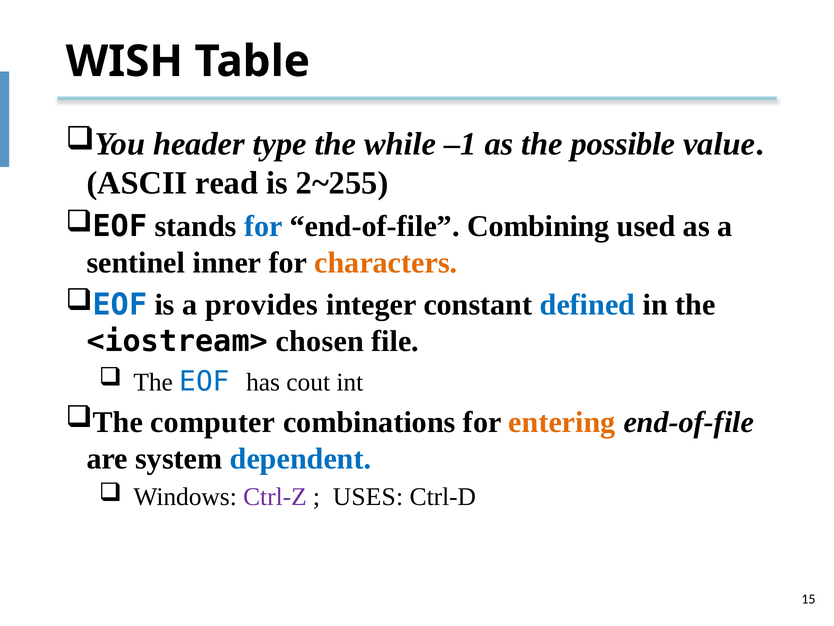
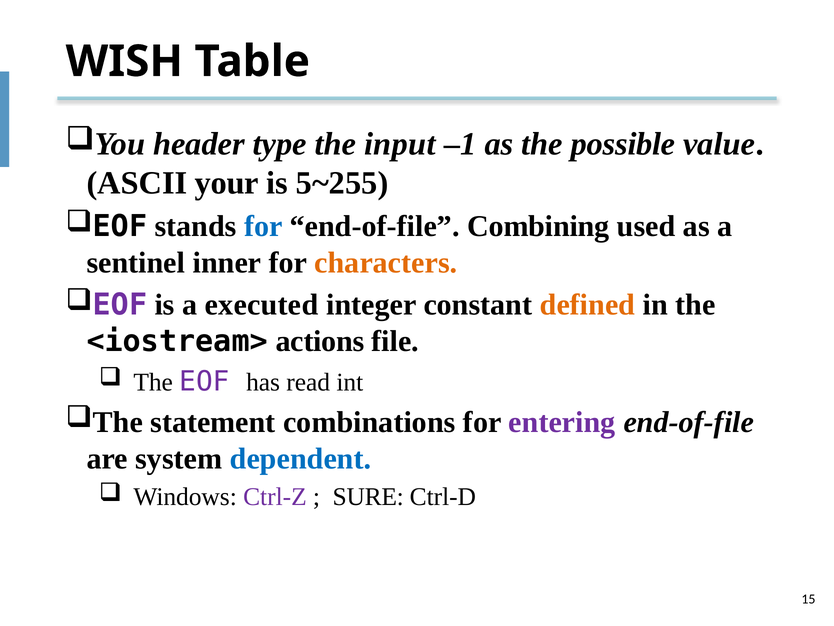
while: while -> input (400, 144)
read: read -> your (227, 183)
2~255: 2~255 -> 5~255 (342, 183)
EOF colour: blue -> purple (120, 305)
provides: provides -> executed (262, 305)
defined colour: blue -> orange (587, 305)
chosen: chosen -> actions (320, 341)
EOF colour: blue -> purple (204, 381)
cout: cout -> read (308, 382)
computer: computer -> statement (213, 422)
entering colour: orange -> purple (562, 422)
USES: USES -> SURE (368, 496)
